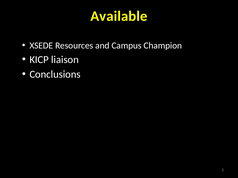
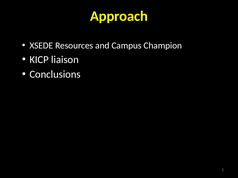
Available: Available -> Approach (119, 16)
